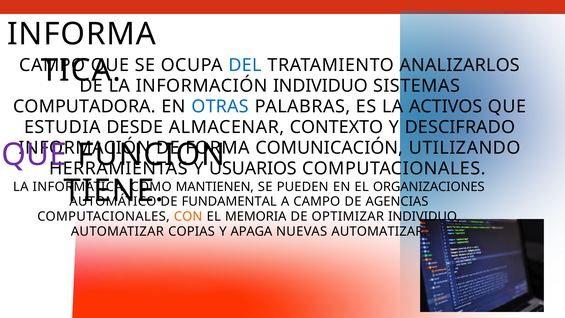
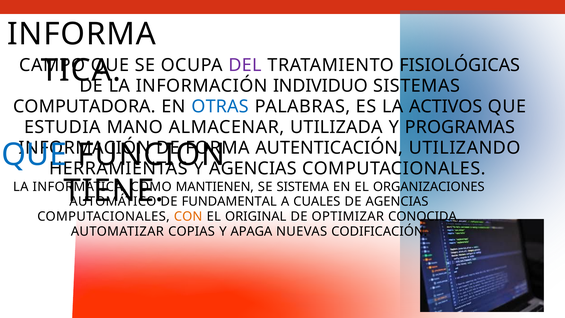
DEL colour: blue -> purple (245, 65)
ANALIZARLOS: ANALIZARLOS -> FISIOLÓGICAS (460, 65)
DESDE: DESDE -> MANO (135, 127)
CONTEXTO: CONTEXTO -> UTILIZADA (336, 127)
DESCIFRADO: DESCIFRADO -> PROGRAMAS (460, 127)
COMUNICACIÓN: COMUNICACIÓN -> AUTENTICACIÓN (329, 148)
QUE colour: purple -> blue (34, 155)
USUARIOS: USUARIOS -> AGENCIAS (253, 169)
PUEDEN: PUEDEN -> SISTEMA (303, 187)
A CAMPO: CAMPO -> CUALES (317, 202)
MEMORIA: MEMORIA -> ORIGINAL (256, 216)
OPTIMIZAR INDIVIDUO: INDIVIDUO -> CONOCIDA (424, 216)
NUEVAS AUTOMATIZAR: AUTOMATIZAR -> CODIFICACIÓN (379, 231)
